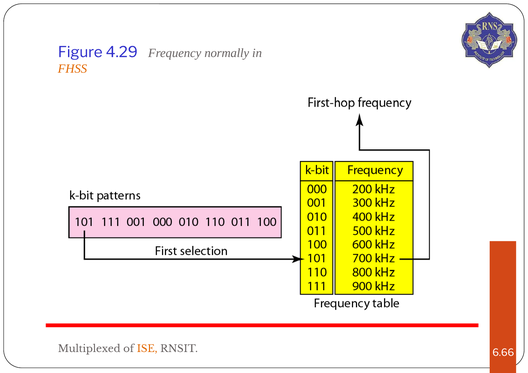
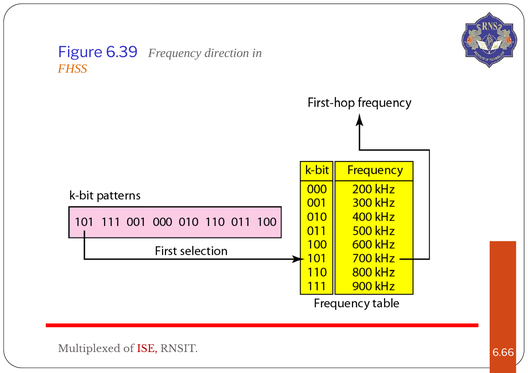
4.29: 4.29 -> 6.39 (122, 52)
normally: normally -> direction (227, 53)
ISE colour: orange -> red (147, 349)
